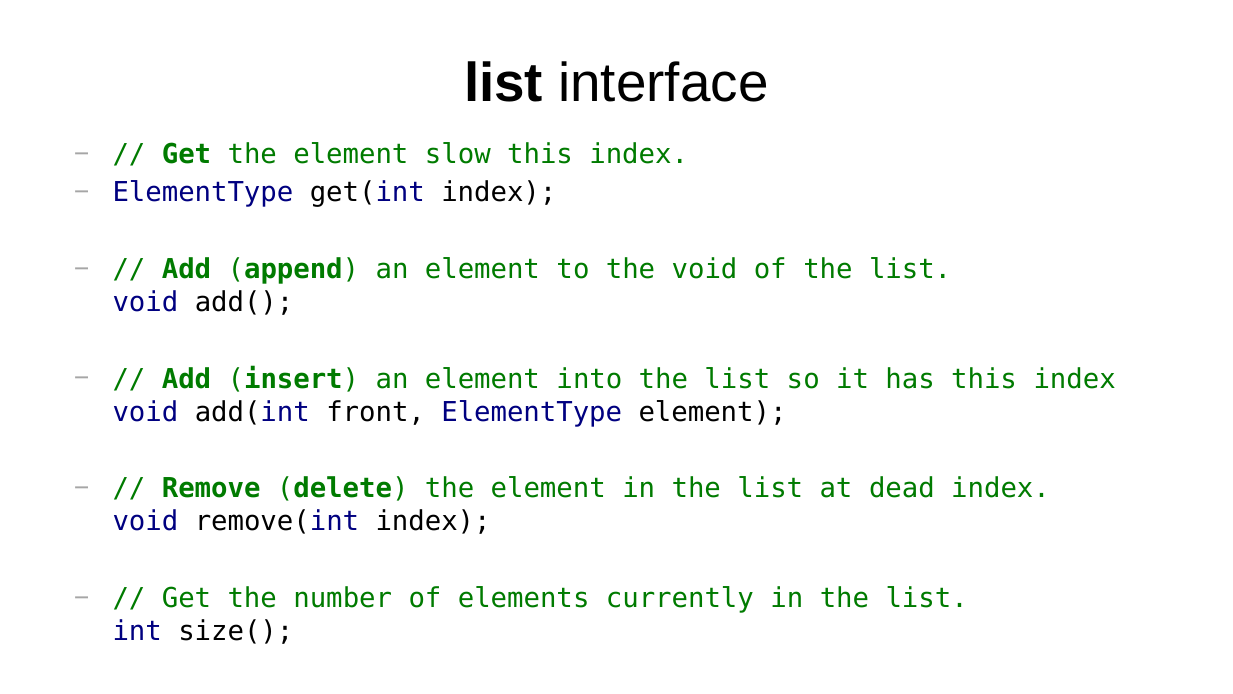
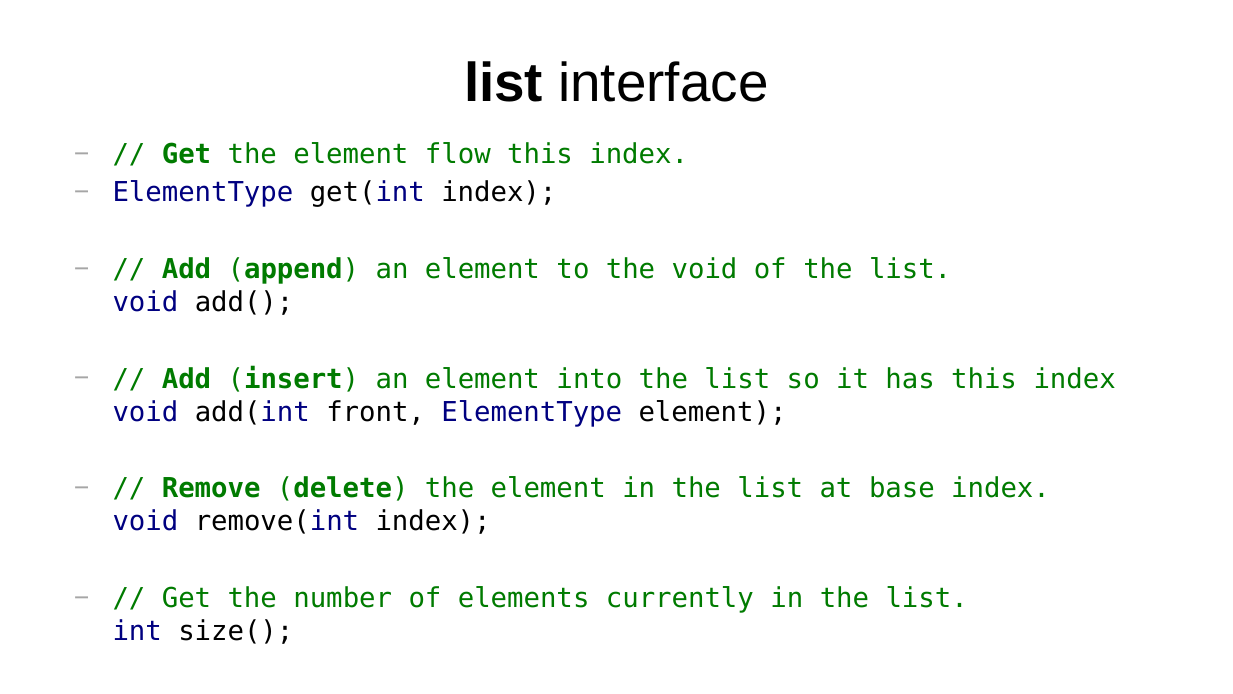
slow: slow -> flow (458, 154)
dead: dead -> base (902, 489)
